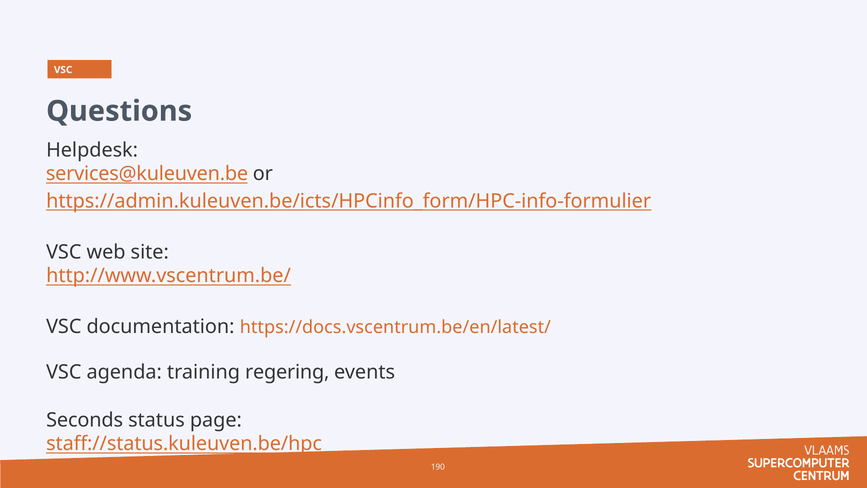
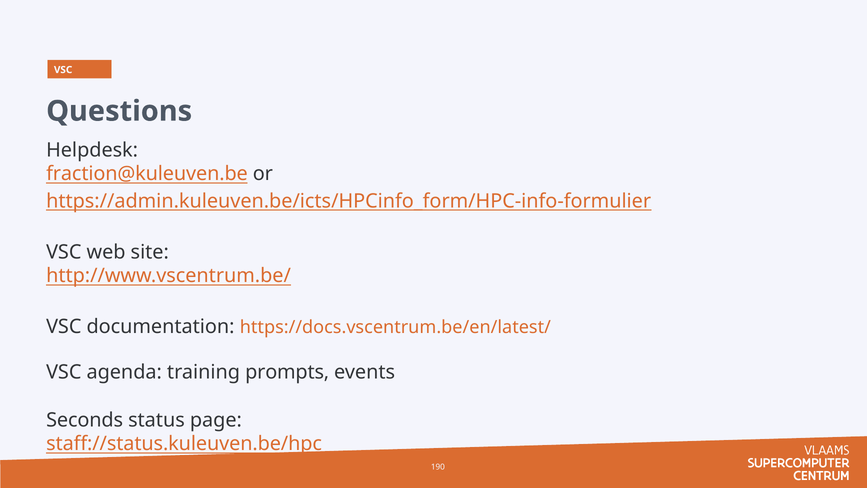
services@kuleuven.be: services@kuleuven.be -> fraction@kuleuven.be (147, 174)
regering: regering -> prompts (287, 372)
